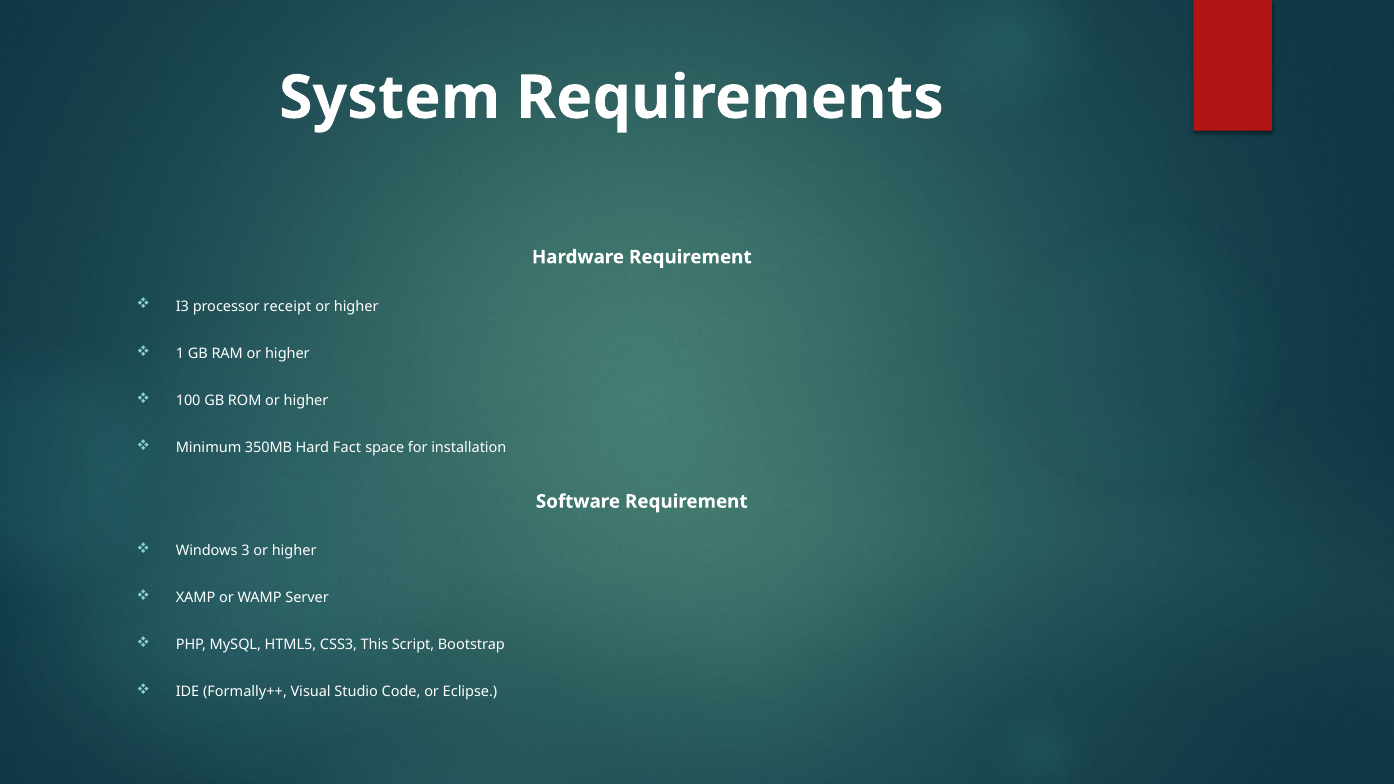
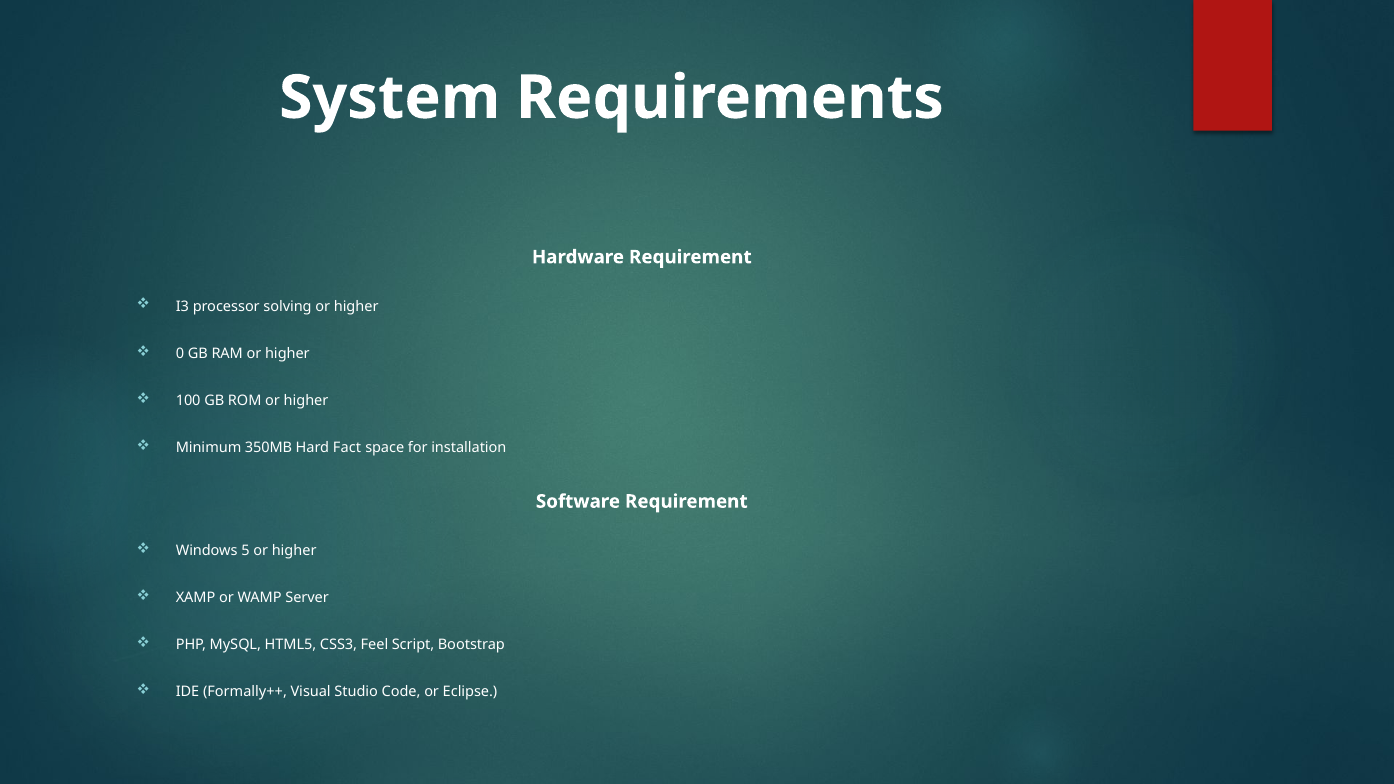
receipt: receipt -> solving (288, 306)
1: 1 -> 0 (180, 354)
3: 3 -> 5 (246, 551)
This: This -> Feel (375, 645)
